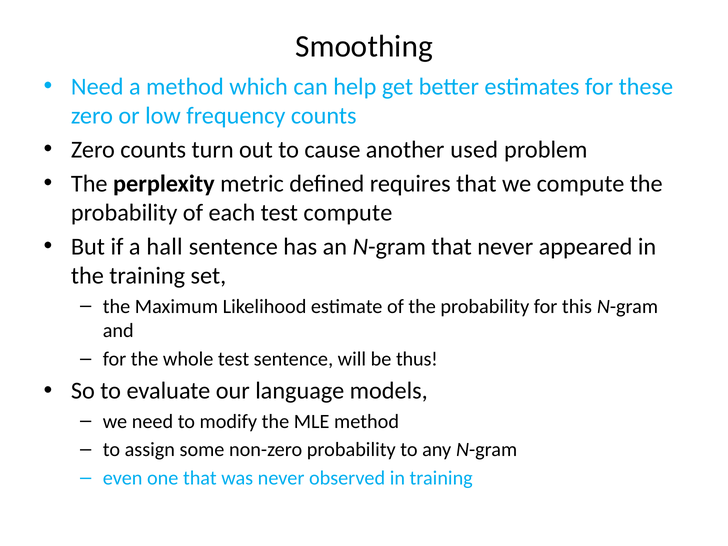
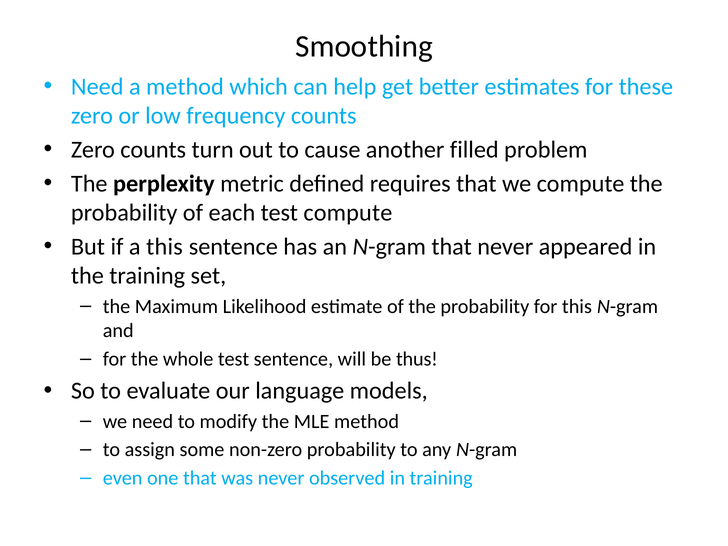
used: used -> filled (474, 150)
a hall: hall -> this (165, 247)
